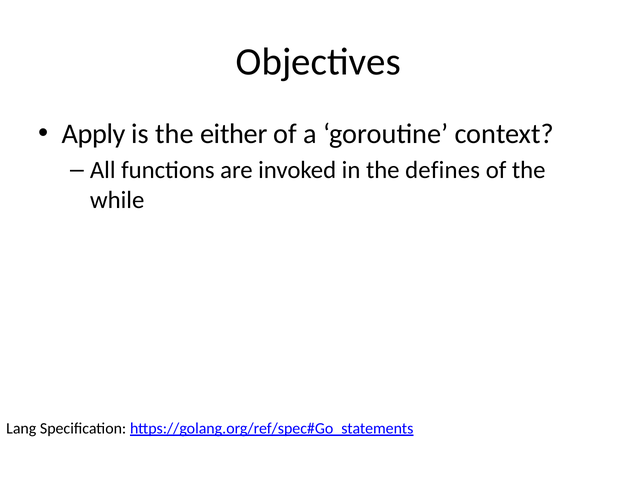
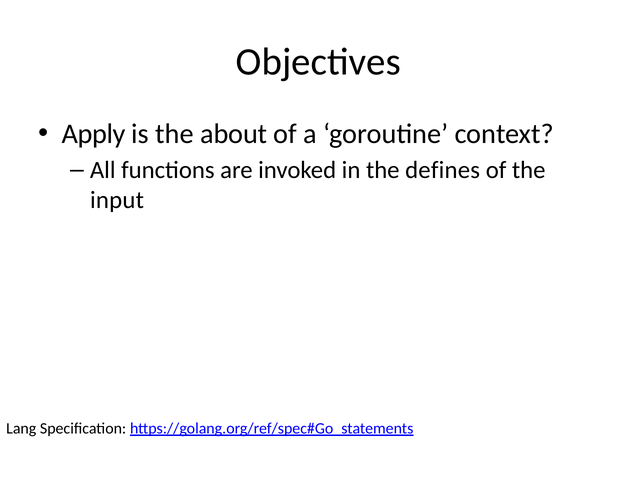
either: either -> about (234, 134)
while: while -> input (117, 200)
